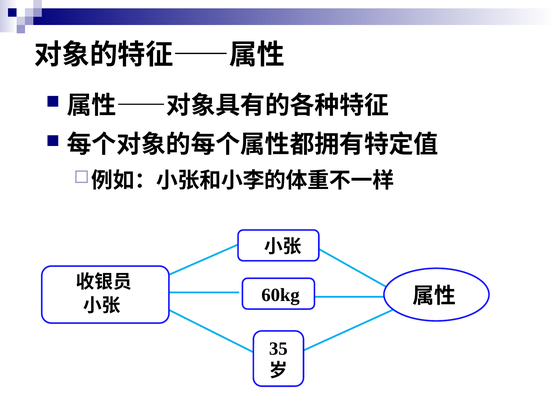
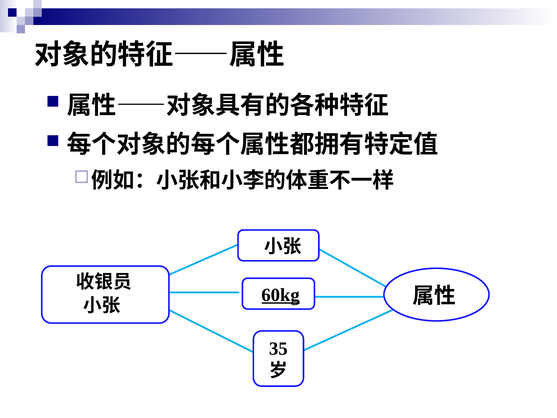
60kg underline: none -> present (281, 295)
